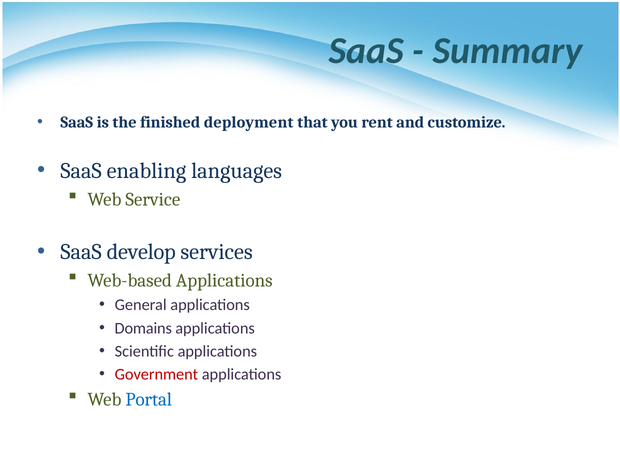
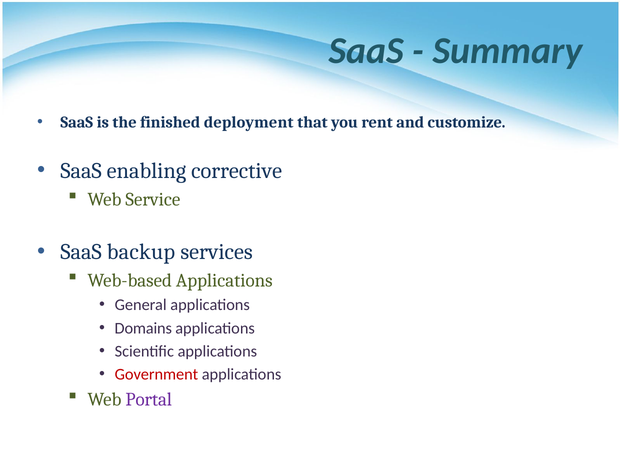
languages: languages -> corrective (237, 171)
develop: develop -> backup (141, 252)
Portal colour: blue -> purple (149, 400)
